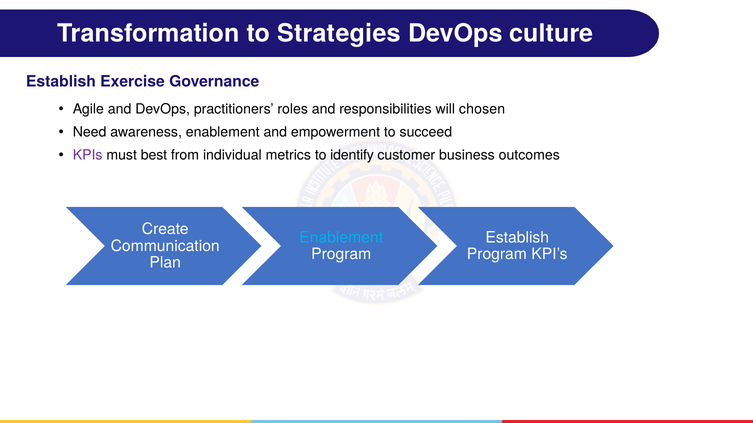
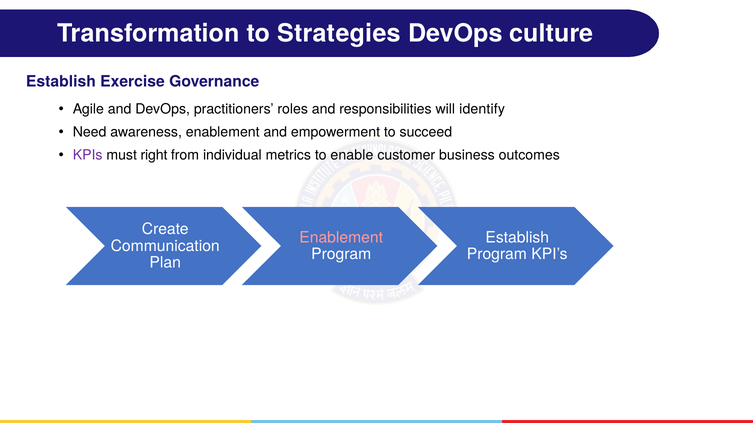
chosen: chosen -> identify (482, 109)
best: best -> right (154, 155)
identify: identify -> enable (352, 155)
Enablement colour: light blue -> pink (341, 238)
